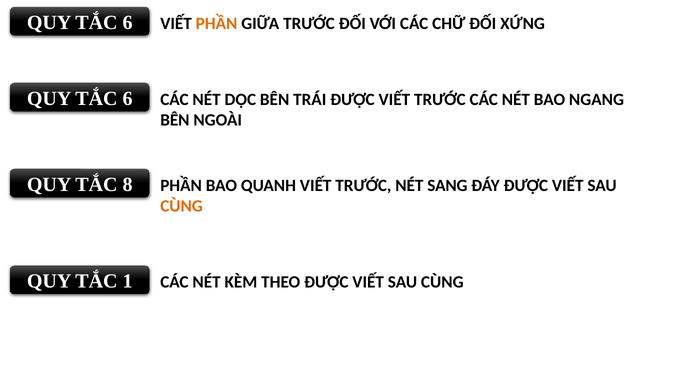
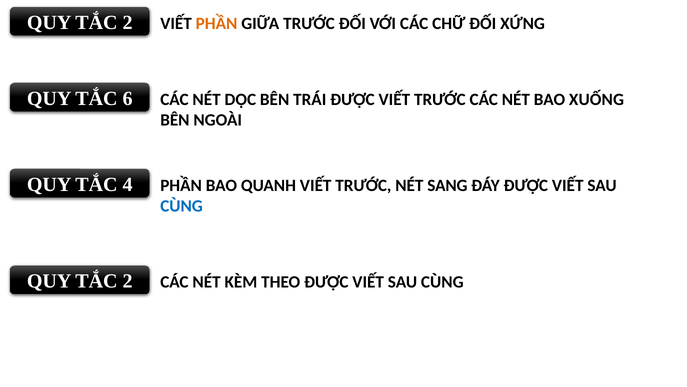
6: 6 -> 2 (128, 22)
NGANG: NGANG -> XUỐNG (596, 99)
8: 8 -> 4 (128, 184)
CÙNG colour: orange -> blue (182, 206)
1: 1 -> 2 (128, 281)
